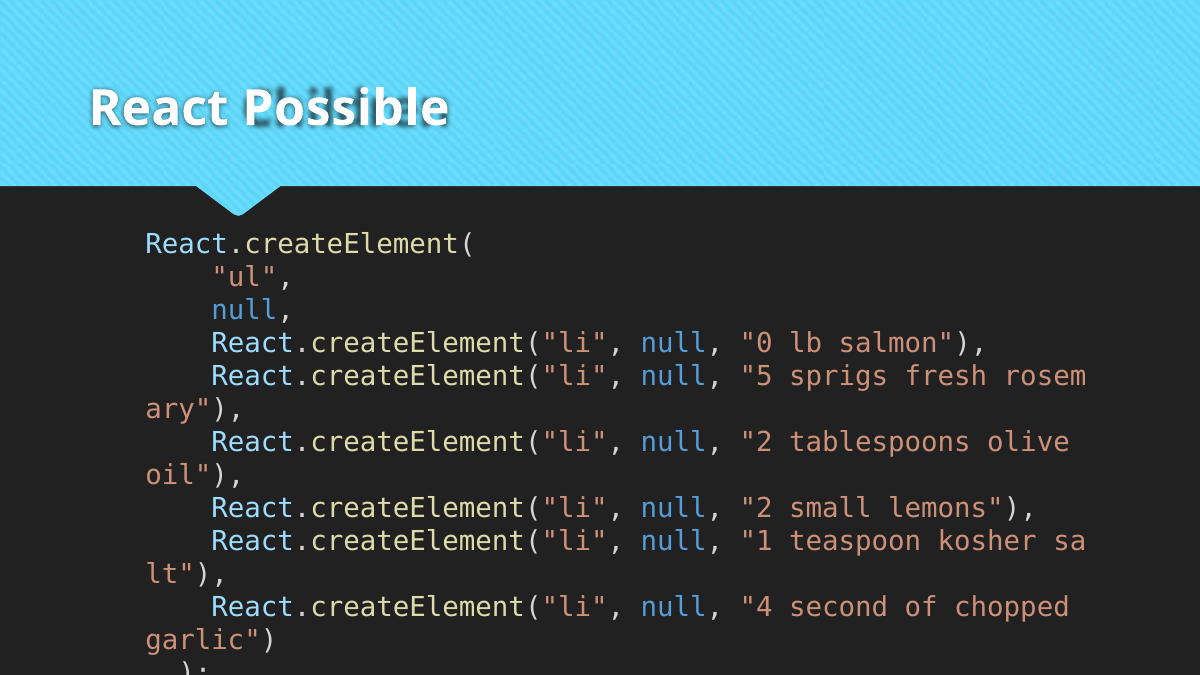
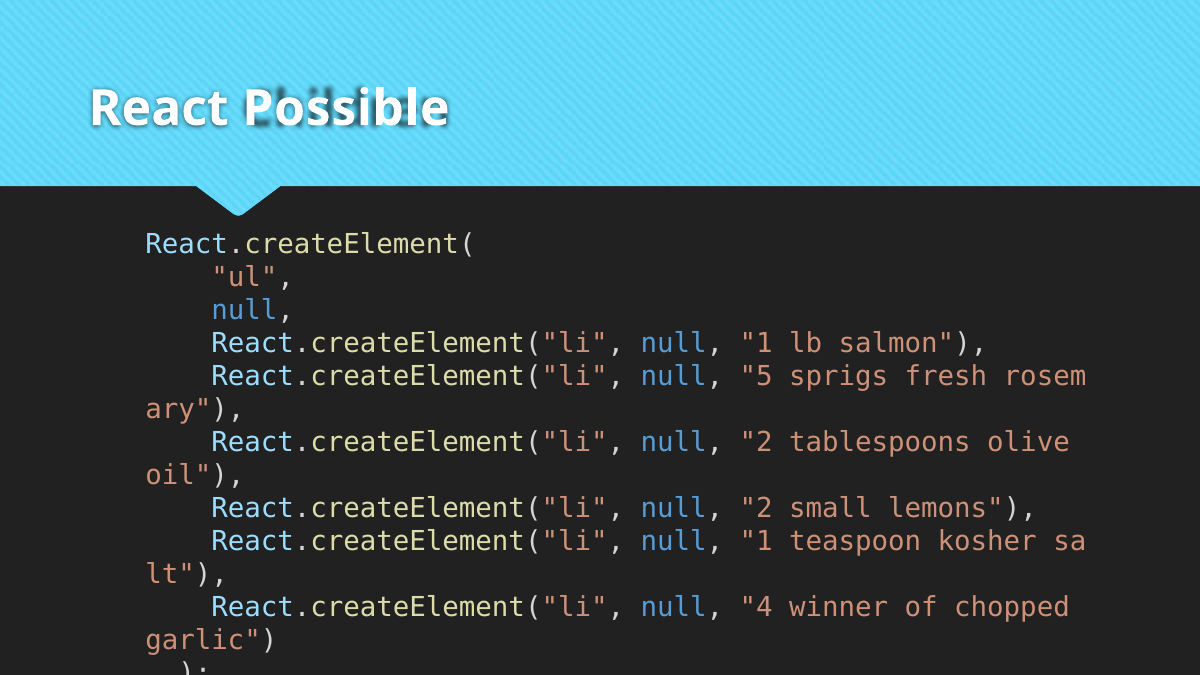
0: 0 -> 1 (756, 344)
second: second -> winner (839, 608)
